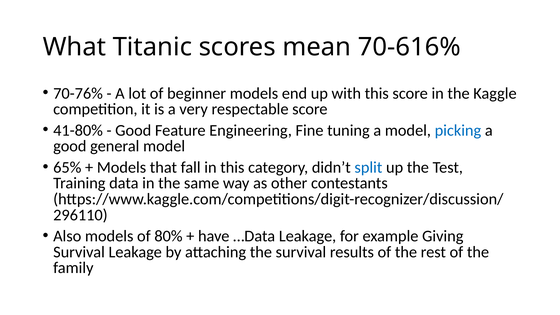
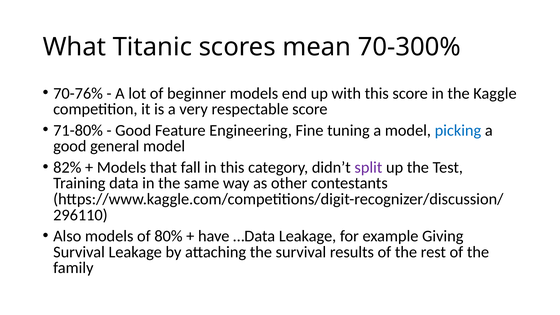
70-616%: 70-616% -> 70-300% (409, 47)
41-80%: 41-80% -> 71-80% (78, 130)
65%: 65% -> 82% (67, 167)
split colour: blue -> purple (368, 167)
